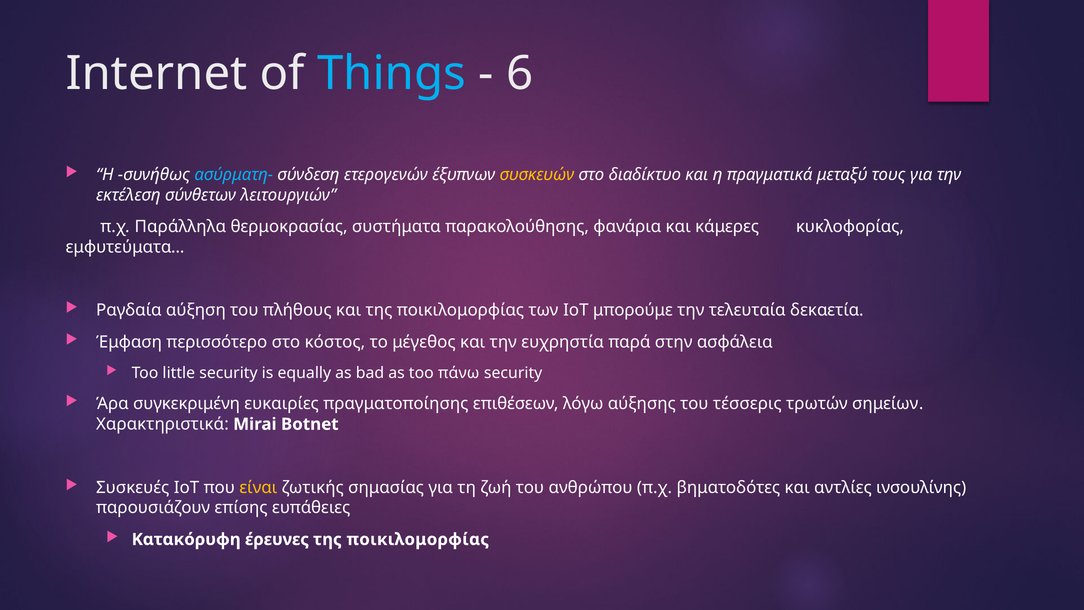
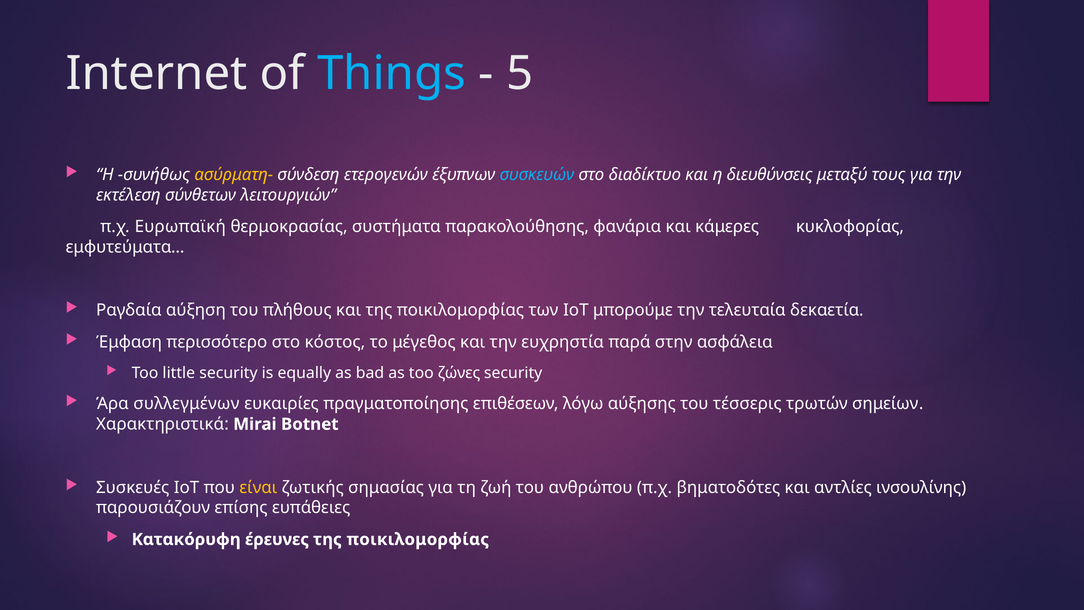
6: 6 -> 5 (520, 74)
ασύρματη- colour: light blue -> yellow (234, 175)
συσκευών colour: yellow -> light blue (537, 175)
πραγματικά: πραγματικά -> διευθύνσεις (770, 175)
Παράλληλα: Παράλληλα -> Ευρωπαϊκή (180, 227)
πάνω: πάνω -> ζώνες (459, 373)
συγκεκριμένη: συγκεκριμένη -> συλλεγμένων (186, 404)
